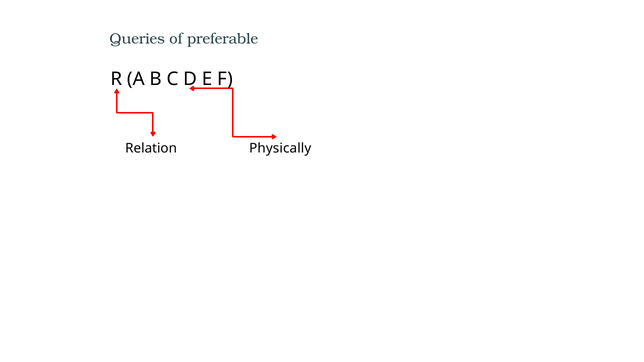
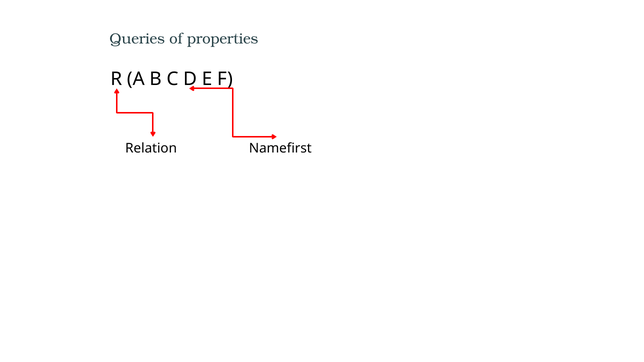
preferable: preferable -> properties (223, 39)
Physically: Physically -> Namefirst (280, 148)
